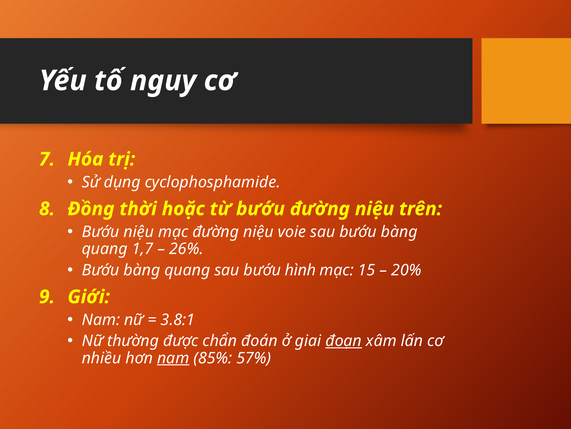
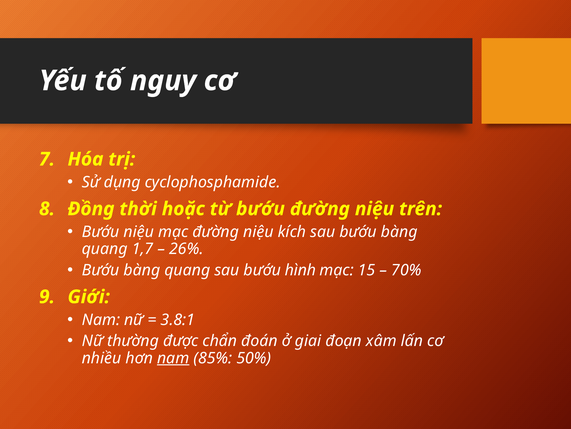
voie: voie -> kích (292, 231)
20%: 20% -> 70% (406, 270)
đoạn underline: present -> none (344, 340)
57%: 57% -> 50% (254, 357)
